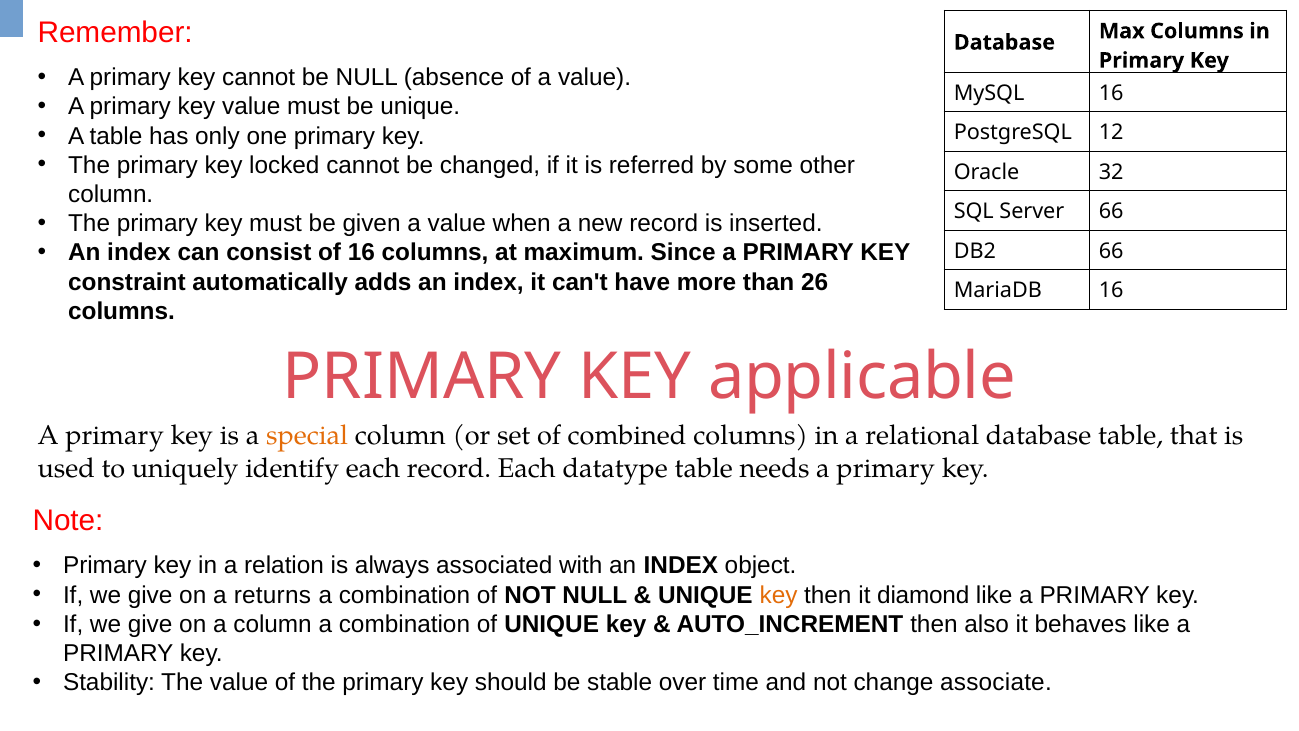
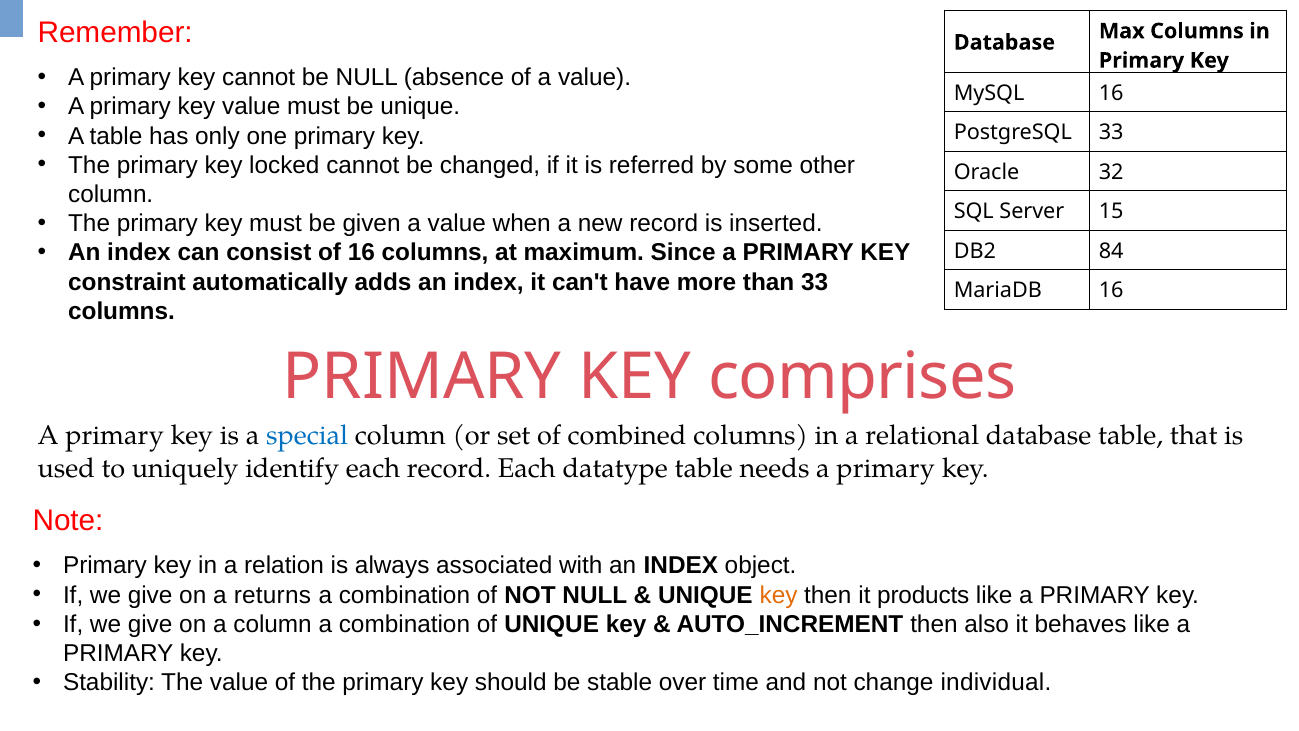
PostgreSQL 12: 12 -> 33 (1111, 132)
Server 66: 66 -> 15 (1111, 211)
DB2 66: 66 -> 84 (1111, 251)
than 26: 26 -> 33 (815, 282)
applicable: applicable -> comprises (862, 377)
special colour: orange -> blue (307, 436)
diamond: diamond -> products (923, 595)
associate: associate -> individual (996, 682)
